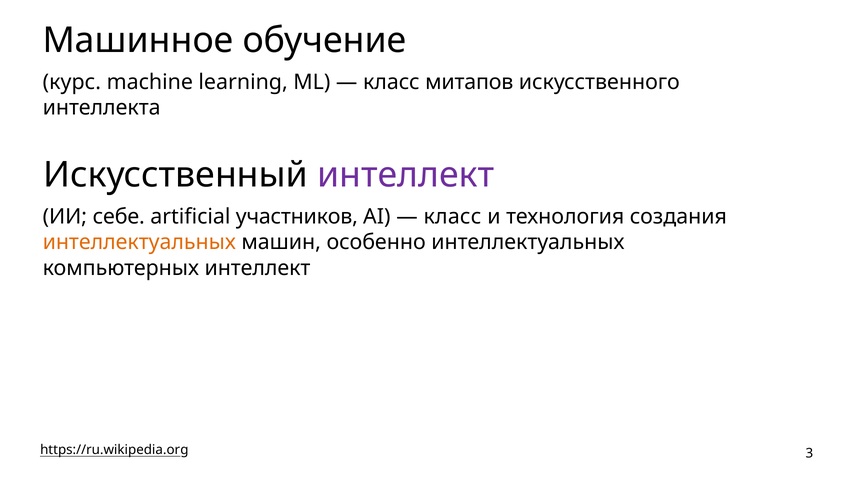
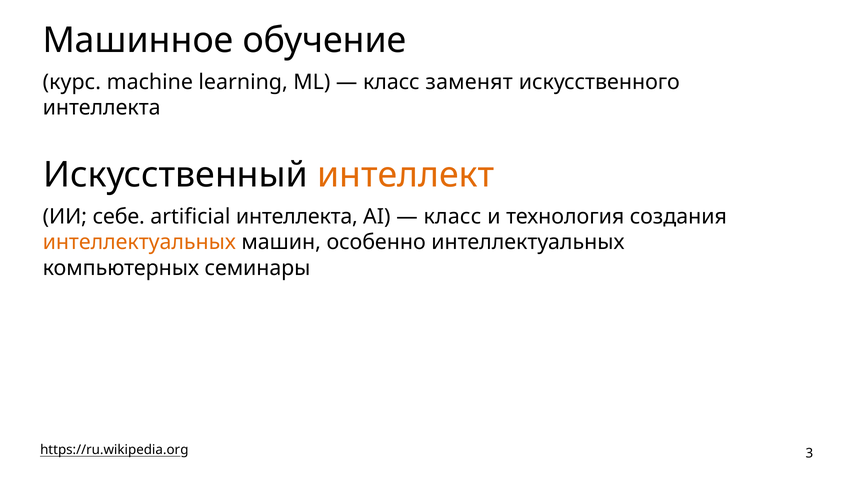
митапов: митапов -> заменят (469, 82)
интеллект colour: purple -> orange (406, 175)
artificial участников: участников -> интеллекта (297, 216)
компьютерных интеллект: интеллект -> семинары (257, 268)
